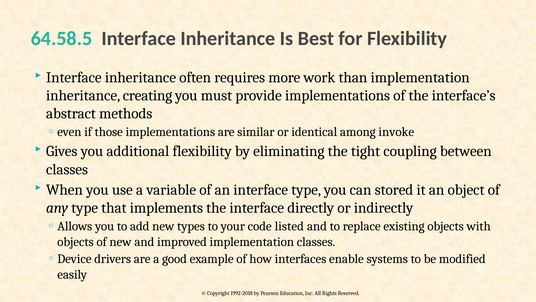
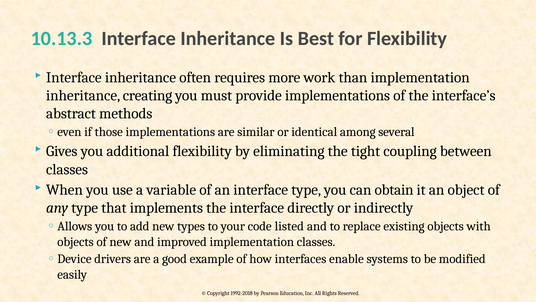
64.58.5: 64.58.5 -> 10.13.3 (62, 39)
invoke: invoke -> several (396, 132)
stored: stored -> obtain (394, 189)
